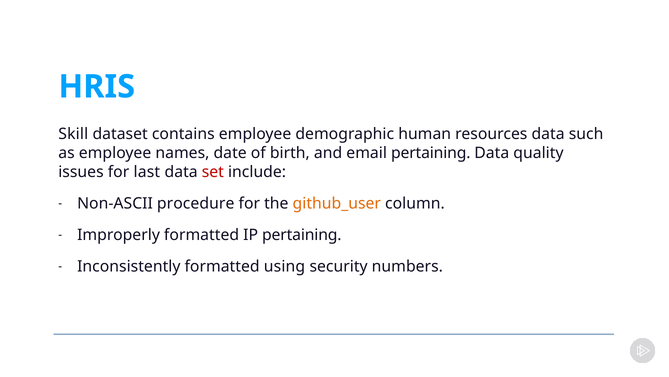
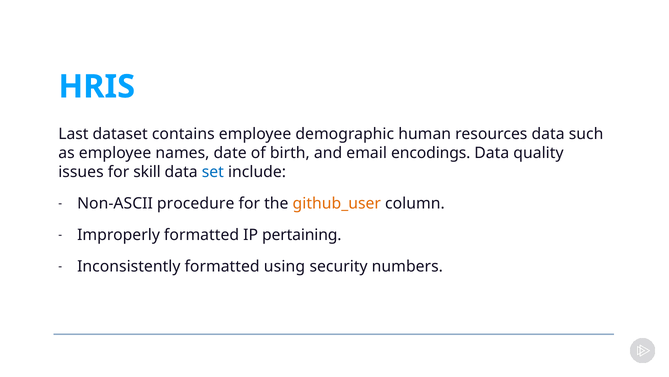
Skill: Skill -> Last (73, 134)
email pertaining: pertaining -> encodings (431, 153)
last: last -> skill (147, 172)
set colour: red -> blue (213, 172)
